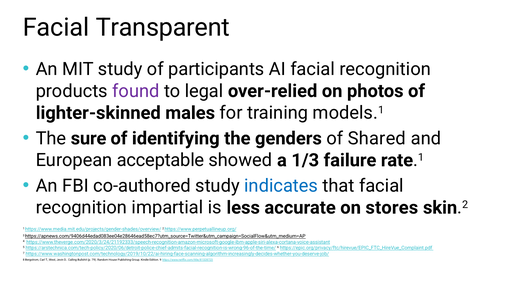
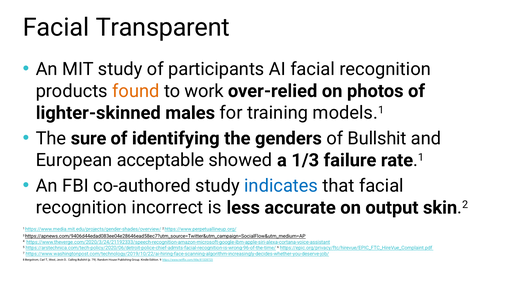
found colour: purple -> orange (136, 91)
legal: legal -> work (204, 91)
of Shared: Shared -> Bullshit (377, 139)
impartial: impartial -> incorrect (167, 208)
stores: stores -> output (392, 208)
